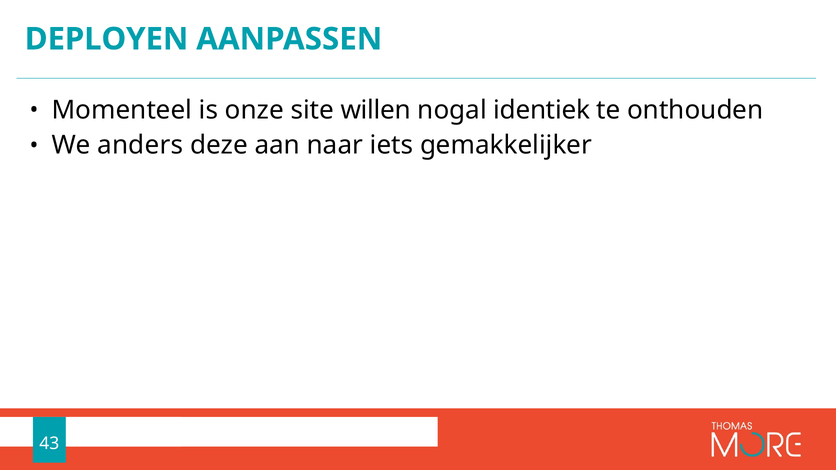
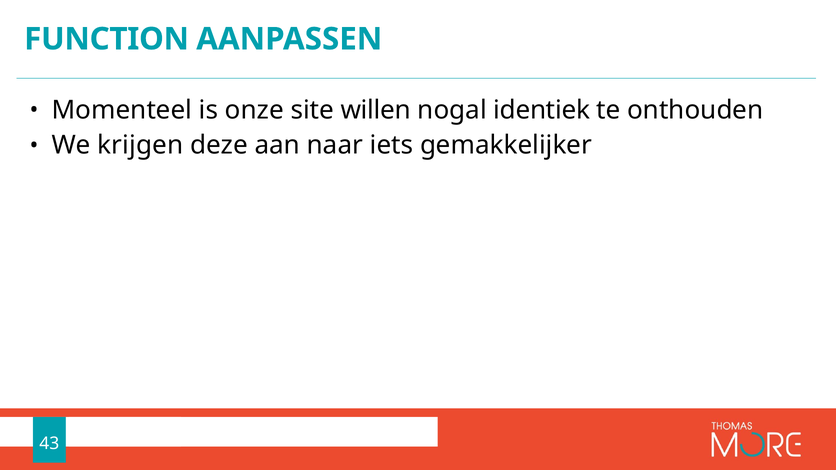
DEPLOYEN: DEPLOYEN -> FUNCTION (107, 39)
anders: anders -> krijgen (140, 145)
